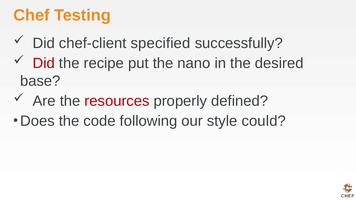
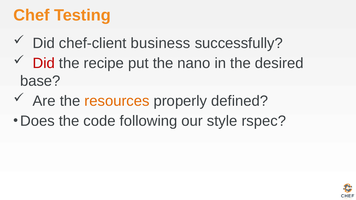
specified: specified -> business (161, 43)
resources colour: red -> orange (117, 101)
could: could -> rspec (264, 121)
